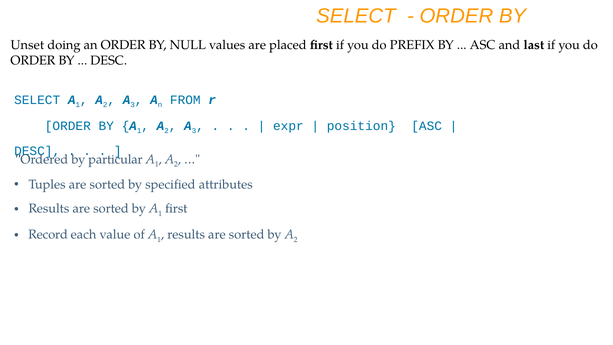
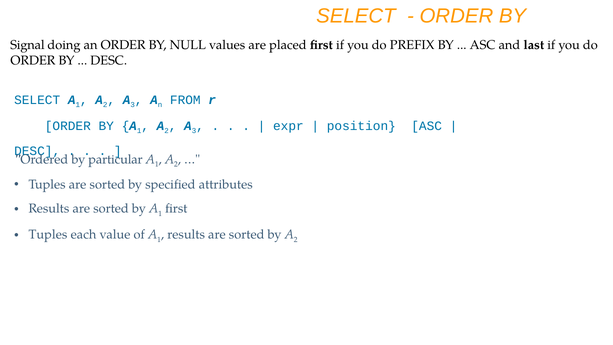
Unset: Unset -> Signal (27, 45)
Record: Record -> Tuples (48, 235)
